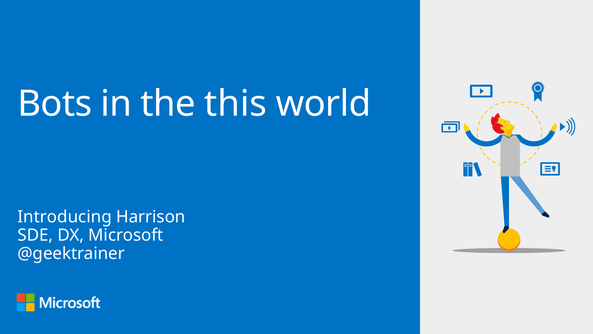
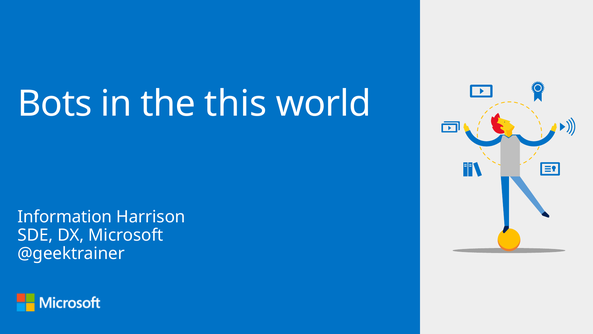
Introducing: Introducing -> Information (65, 217)
